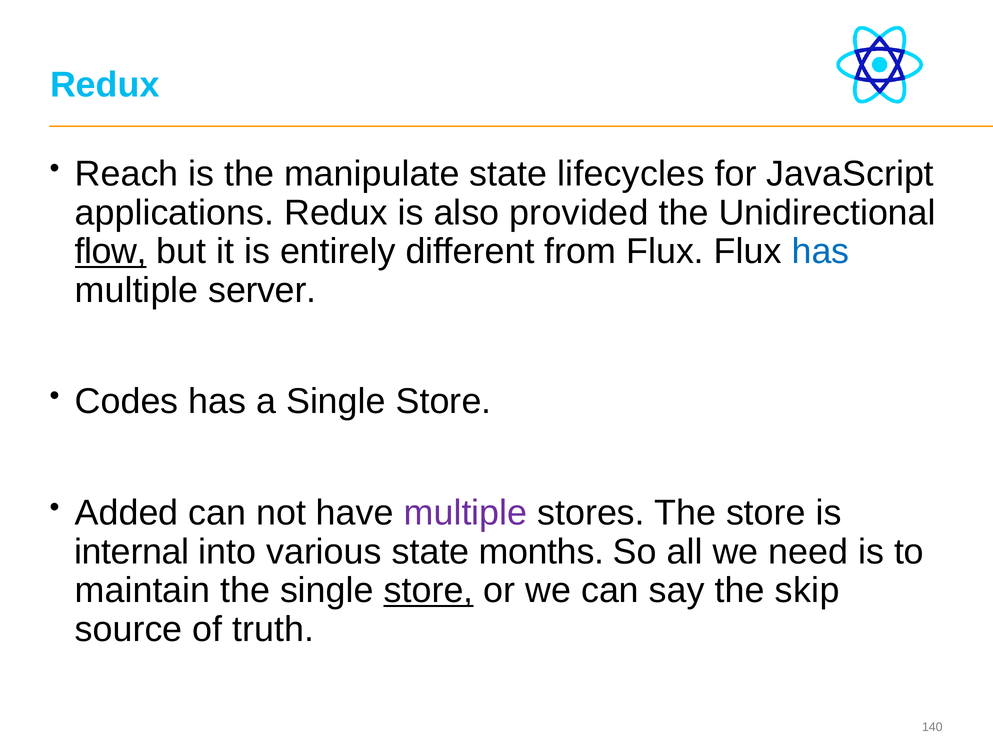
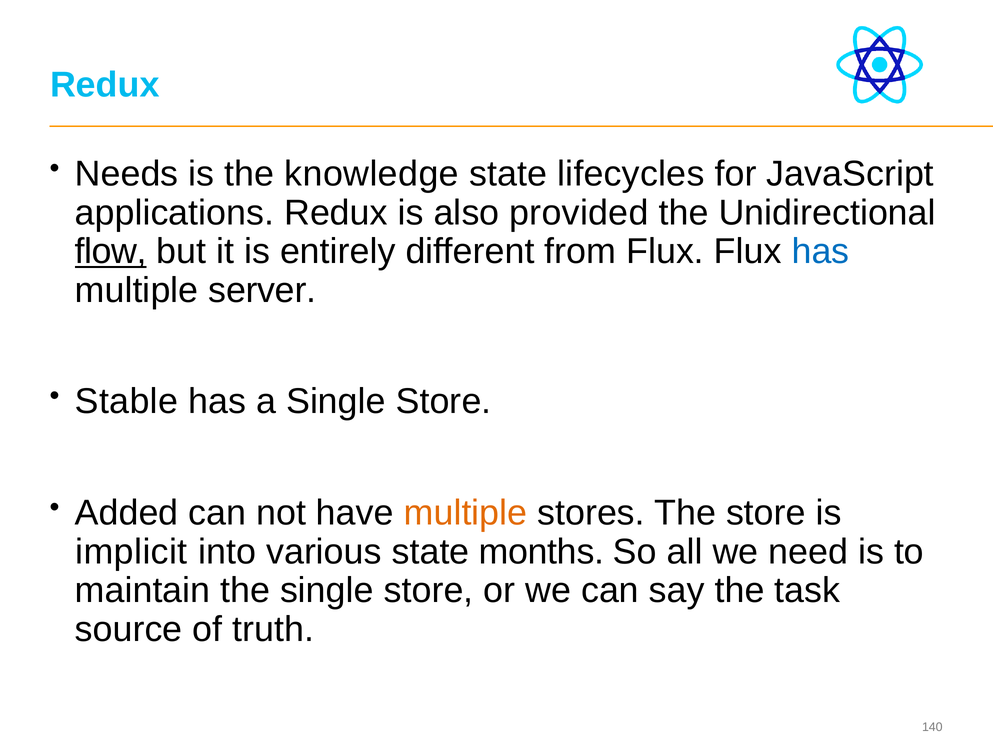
Reach: Reach -> Needs (127, 174)
manipulate: manipulate -> knowledge (372, 174)
Codes: Codes -> Stable (126, 402)
multiple colour: purple -> orange (465, 513)
internal: internal -> implicit (131, 552)
store underline: present -> none (429, 590)
skip: skip -> task (807, 590)
